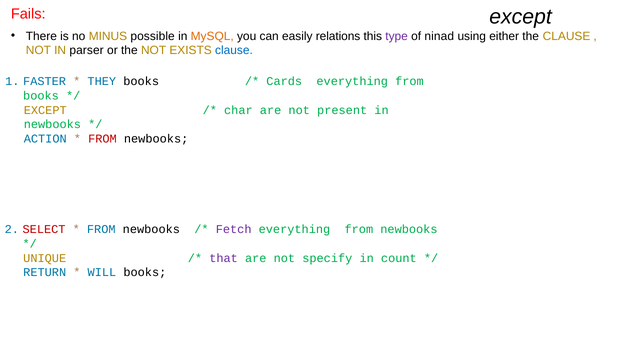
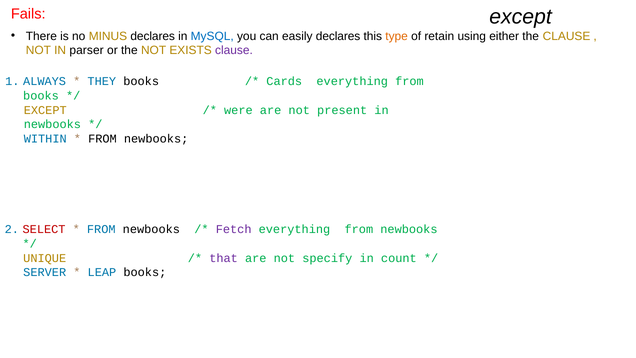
MINUS possible: possible -> declares (153, 36)
MySQL colour: orange -> blue (212, 36)
easily relations: relations -> declares (338, 36)
type colour: purple -> orange (397, 36)
ninad: ninad -> retain (439, 36)
clause colour: blue -> purple (234, 50)
FASTER: FASTER -> ALWAYS (45, 81)
char: char -> were (238, 110)
ACTION: ACTION -> WITHIN (45, 139)
FROM colour: red -> black (102, 139)
RETURN: RETURN -> SERVER (45, 272)
WILL: WILL -> LEAP (102, 272)
